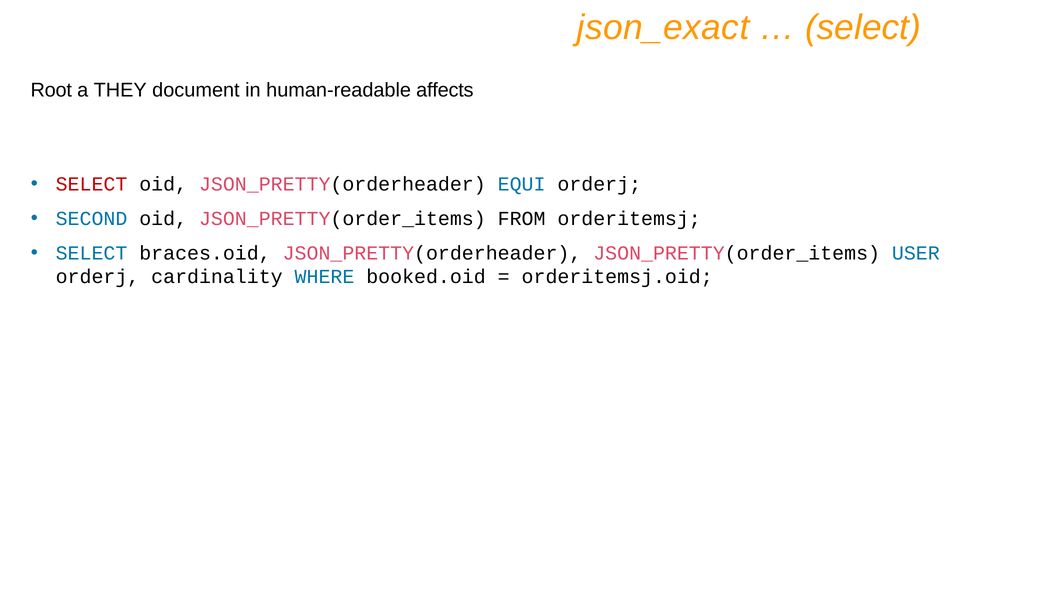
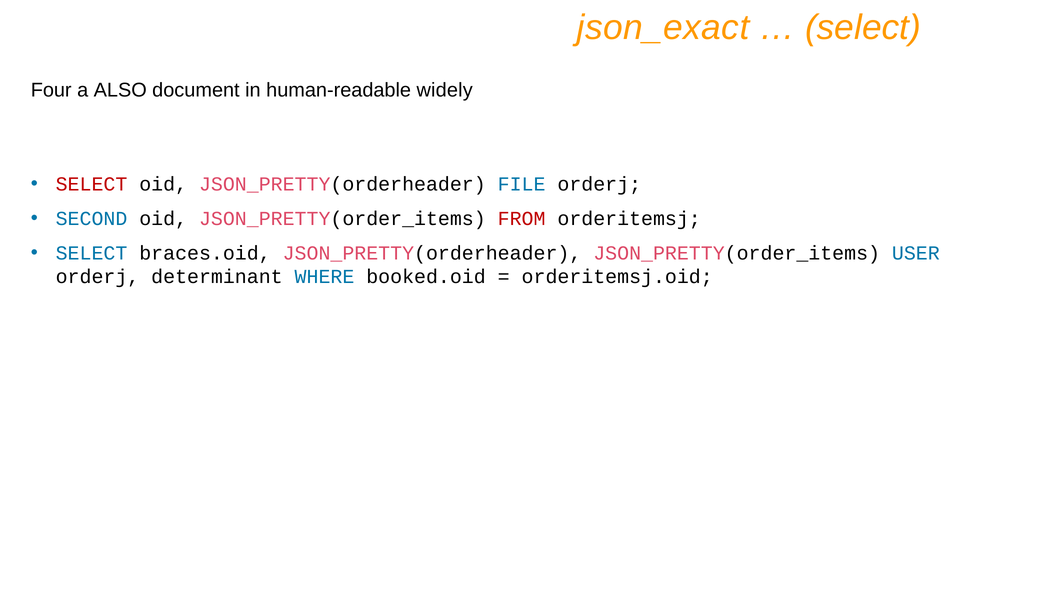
Root: Root -> Four (51, 90)
THEY: THEY -> ALSO (120, 90)
affects: affects -> widely (445, 90)
EQUI: EQUI -> FILE (522, 184)
FROM colour: black -> red (522, 219)
cardinality: cardinality -> determinant (217, 277)
